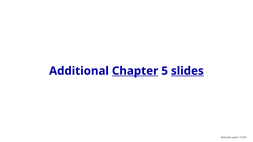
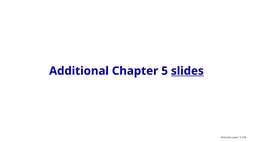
Chapter underline: present -> none (135, 71)
